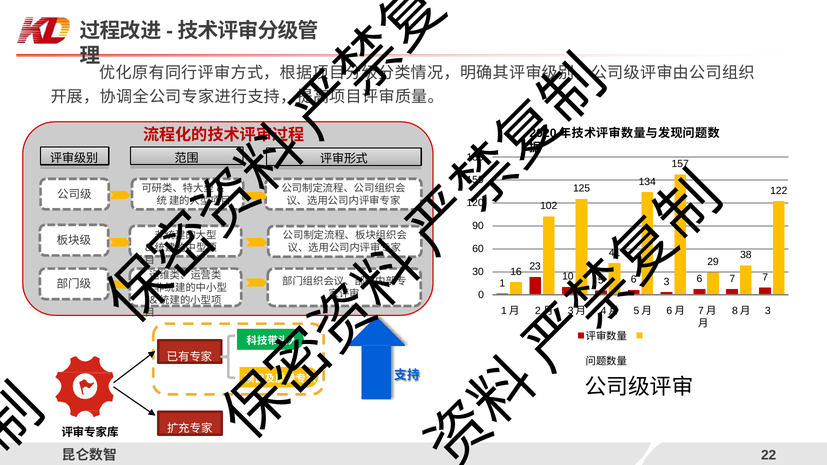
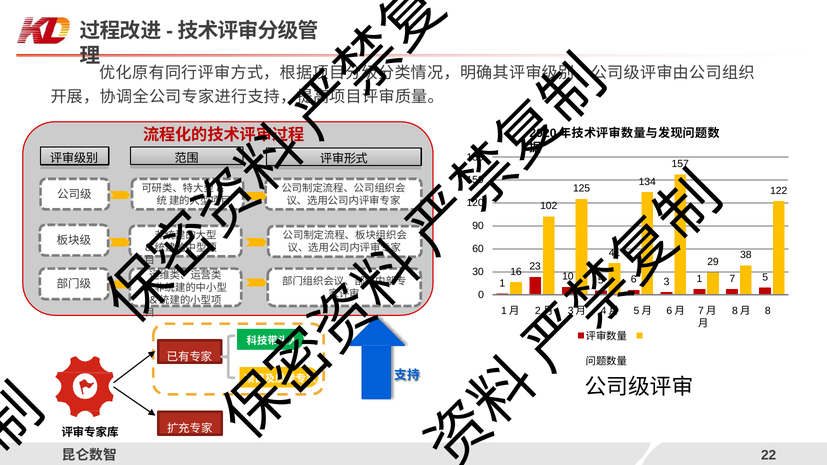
6: 6 -> 1 (699, 279)
7 7: 7 -> 5 (765, 277)
3: 3 -> 8 (768, 311)
